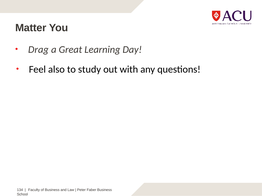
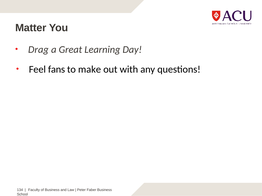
also: also -> fans (57, 69)
study: study -> make (90, 69)
